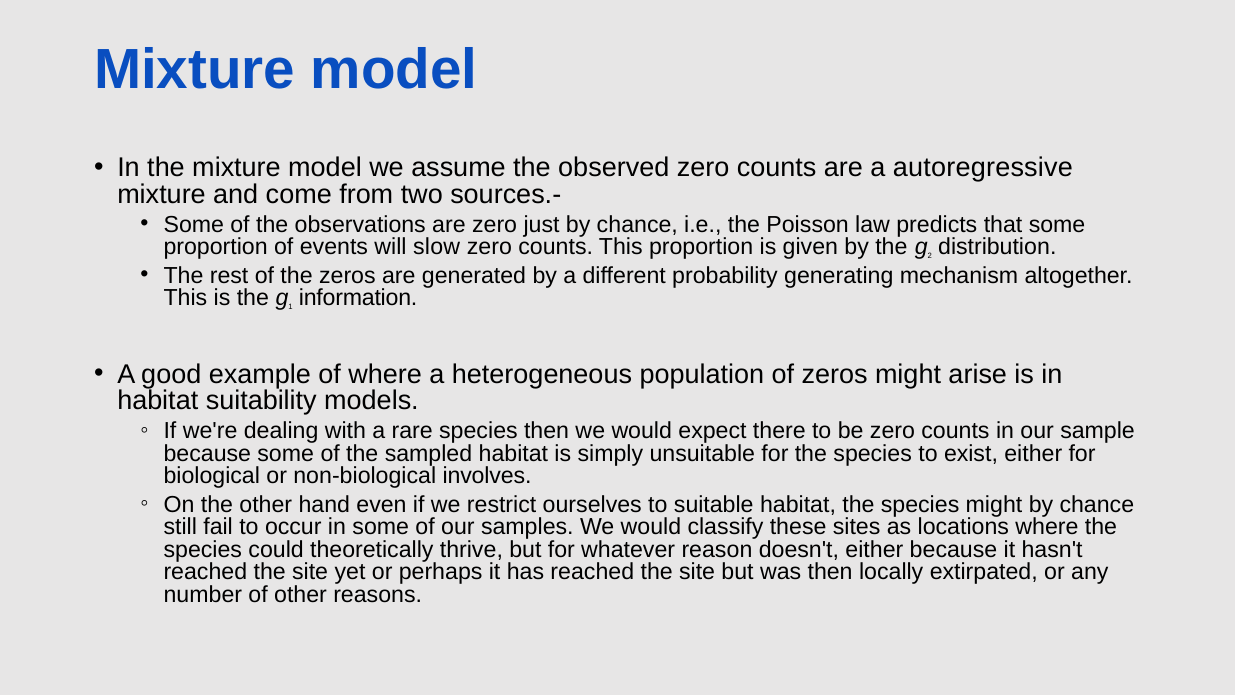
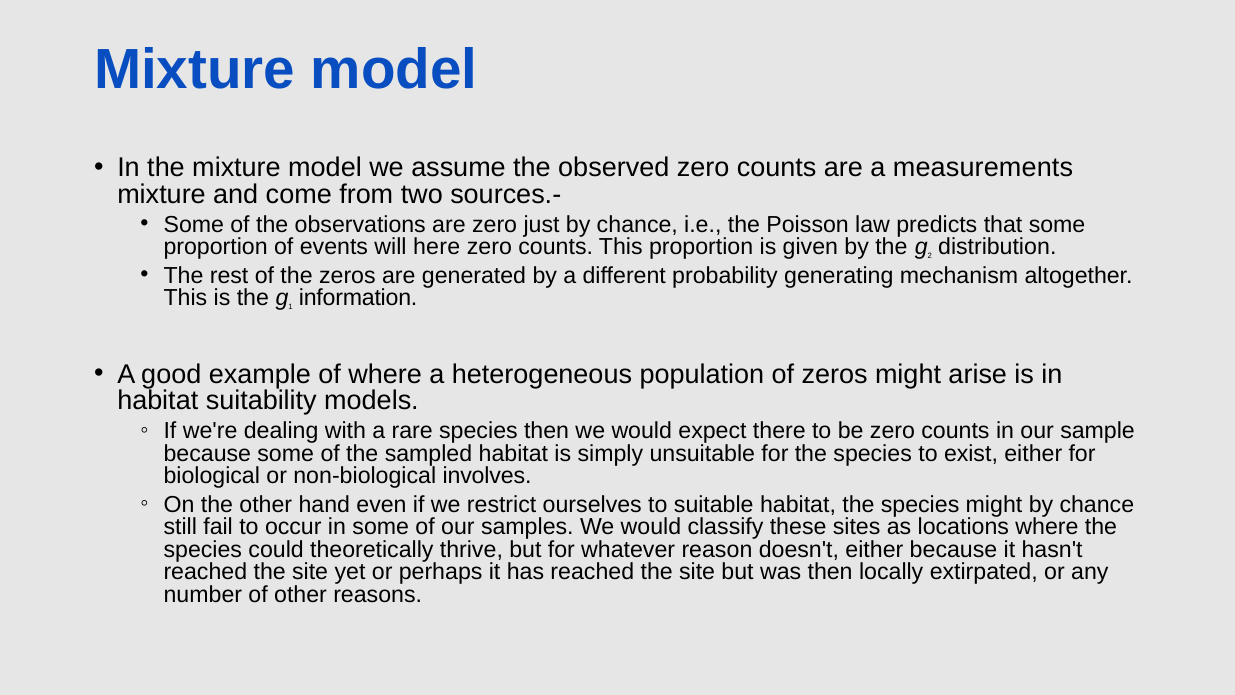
autoregressive: autoregressive -> measurements (983, 168)
slow: slow -> here (437, 247)
